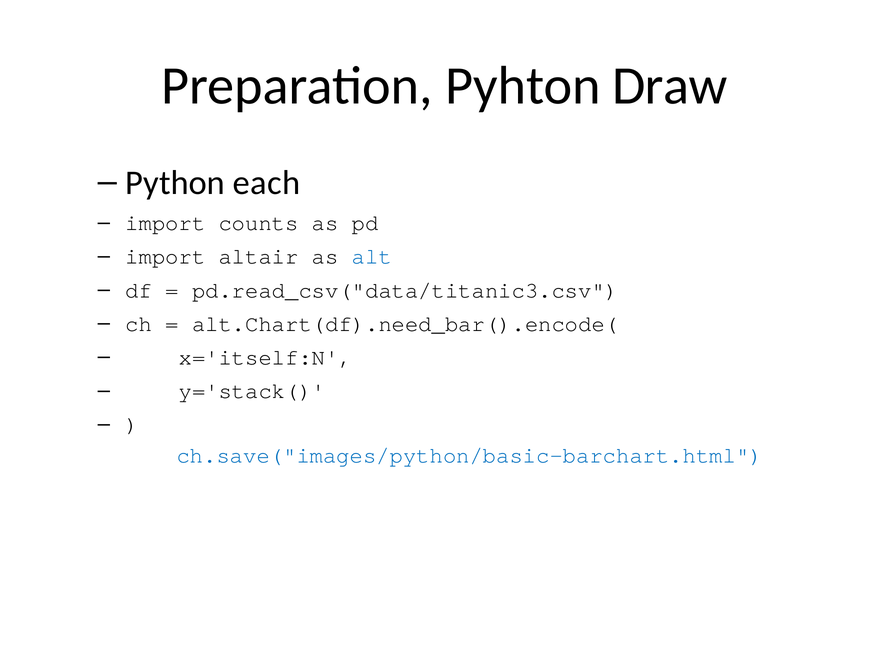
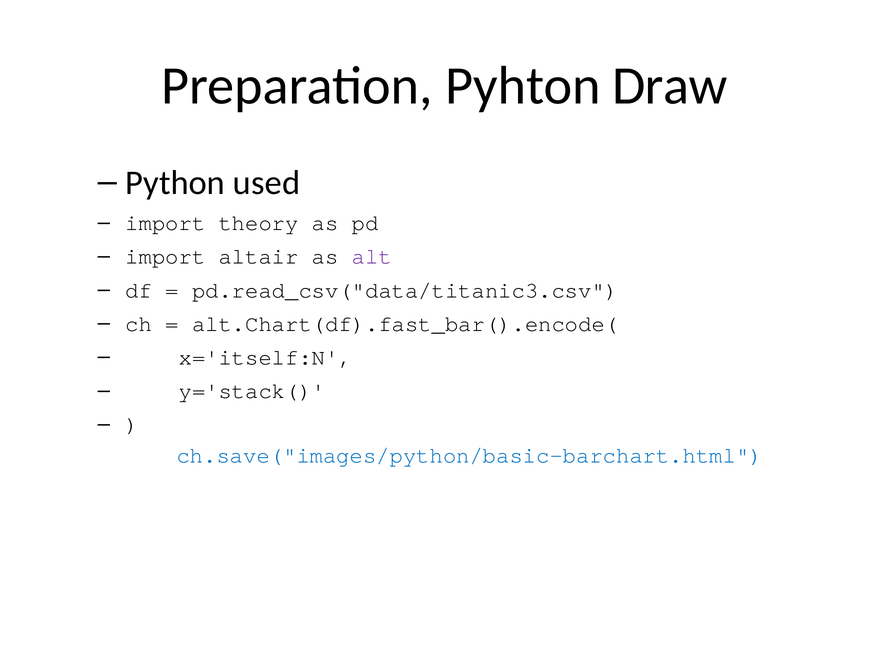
each: each -> used (267, 183)
counts: counts -> theory (259, 223)
alt colour: blue -> purple (372, 257)
alt.Chart(df).need_bar().encode(: alt.Chart(df).need_bar().encode( -> alt.Chart(df).fast_bar().encode( (405, 324)
